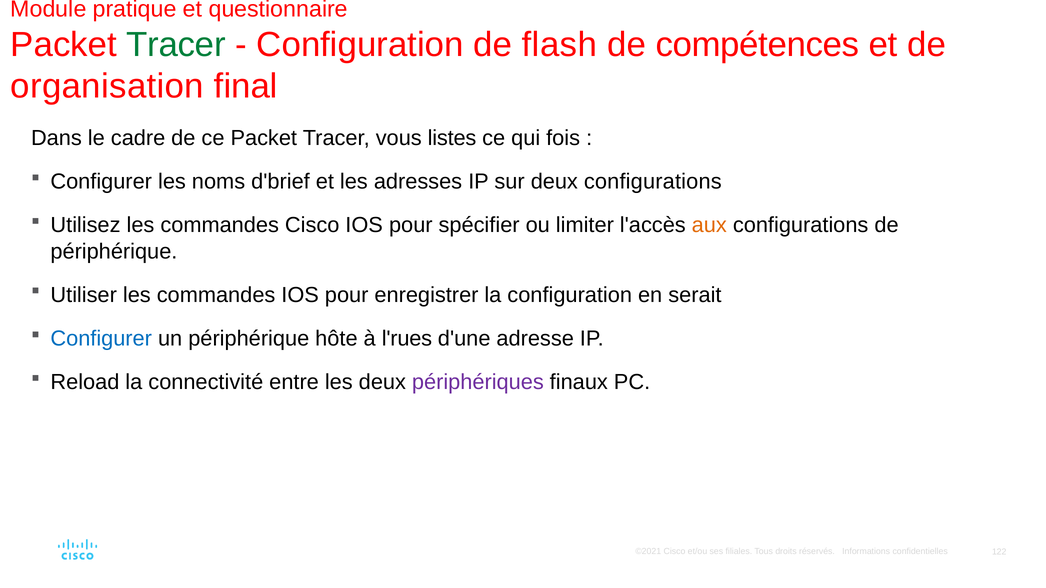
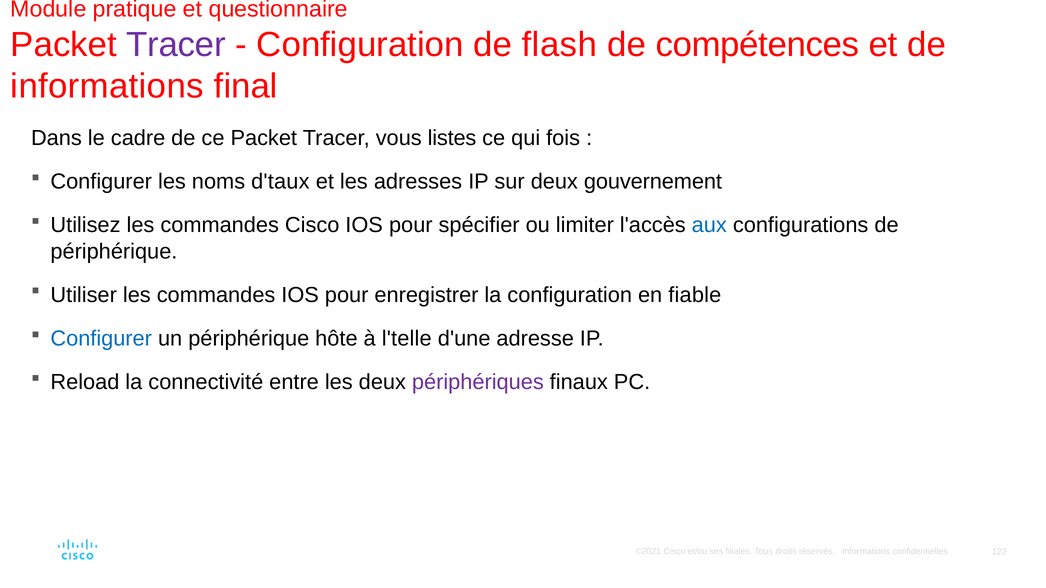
Tracer colour: green -> purple (176, 45)
organisation: organisation -> informations (107, 87)
d'brief: d'brief -> d'taux (280, 182)
deux configurations: configurations -> gouvernement (653, 182)
aux colour: orange -> blue (709, 225)
serait: serait -> fiable (695, 295)
l'rues: l'rues -> l'telle (407, 339)
